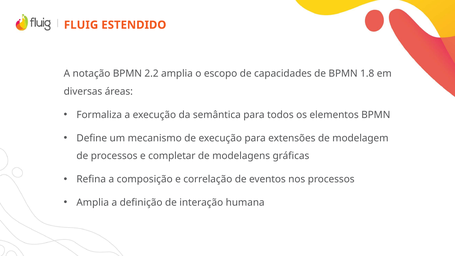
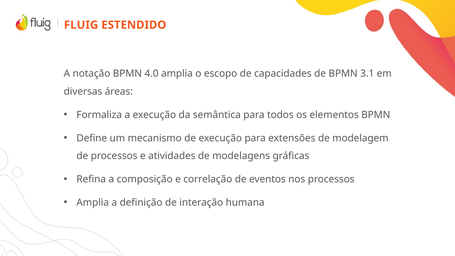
2.2: 2.2 -> 4.0 (152, 74)
1.8: 1.8 -> 3.1 (367, 74)
completar: completar -> atividades (172, 156)
